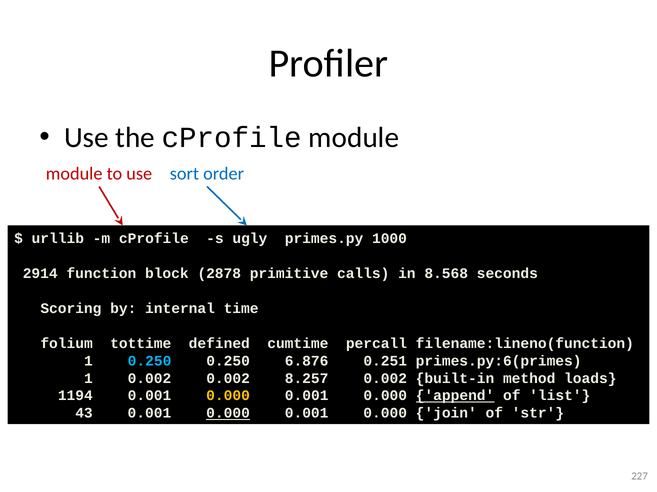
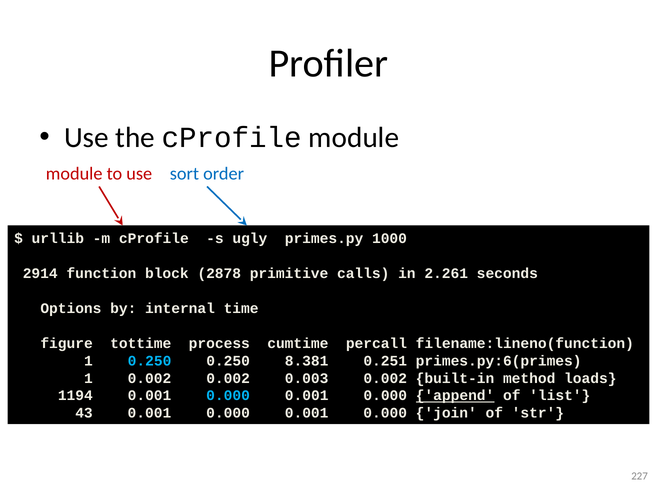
8.568: 8.568 -> 2.261 (446, 274)
Scoring: Scoring -> Options (71, 309)
folium: folium -> figure (67, 344)
defined: defined -> process (219, 344)
6.876: 6.876 -> 8.381 (307, 361)
8.257: 8.257 -> 0.003 (307, 379)
0.000 colour: yellow -> light blue (228, 396)
0.000 underline: present -> none (228, 414)
